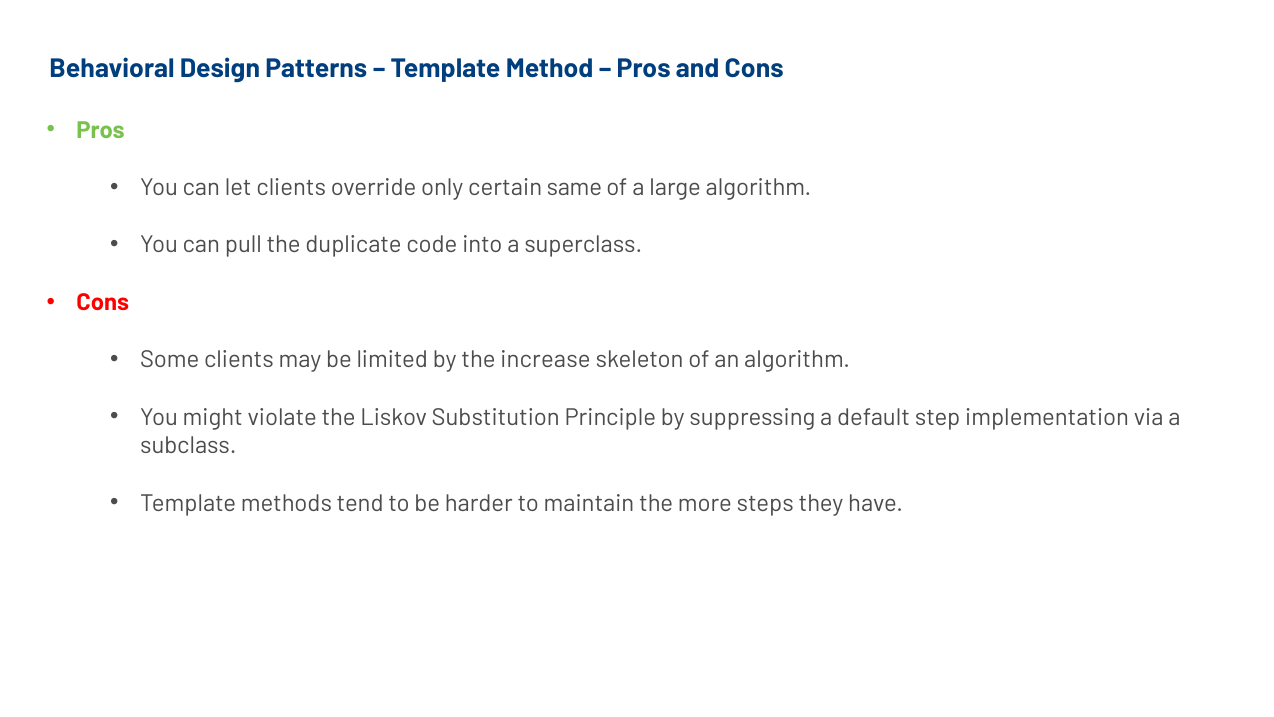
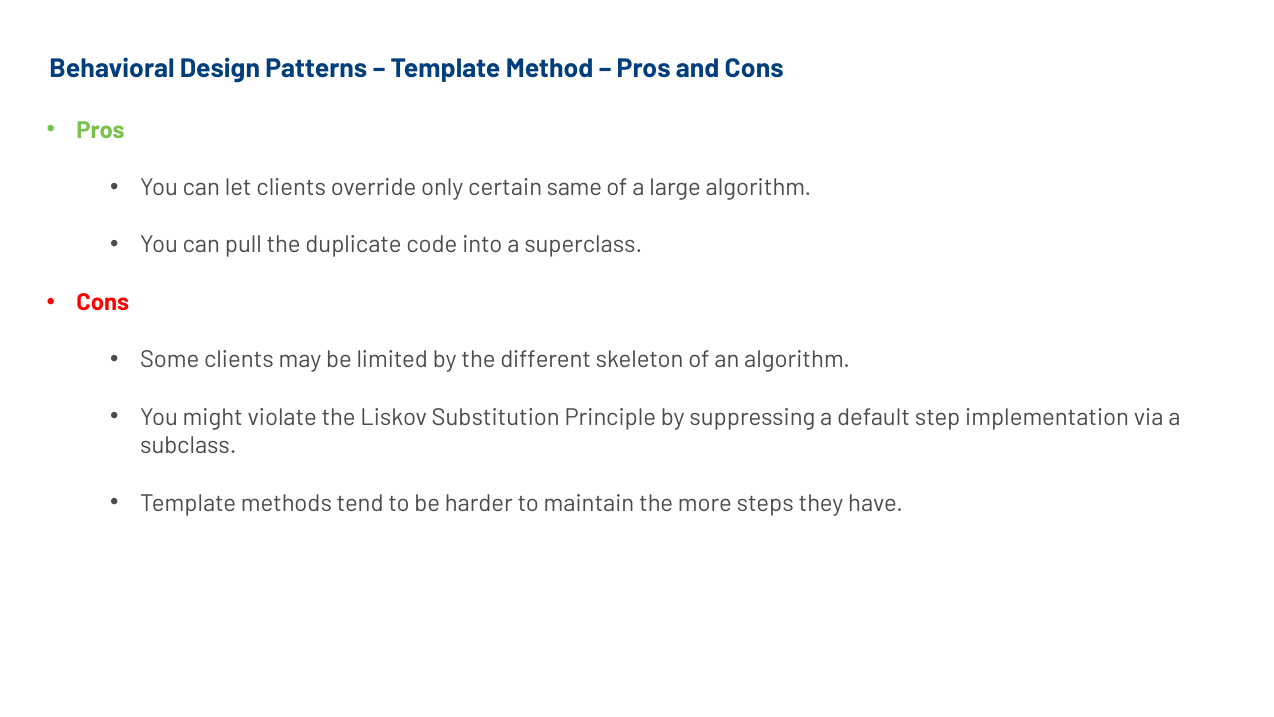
increase: increase -> different (546, 360)
